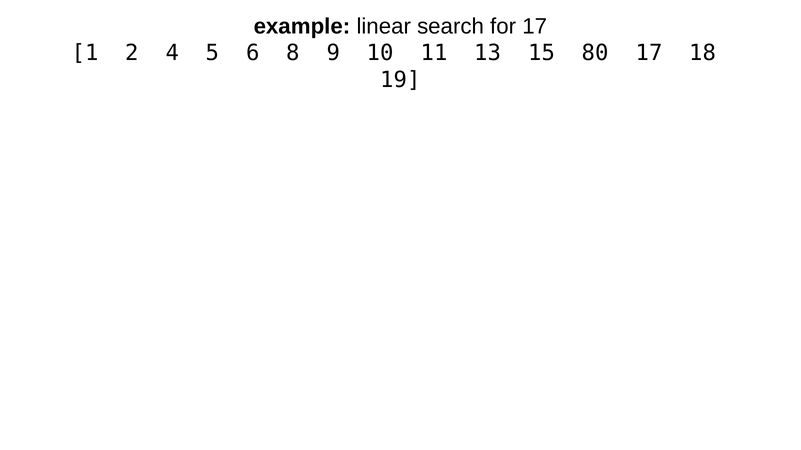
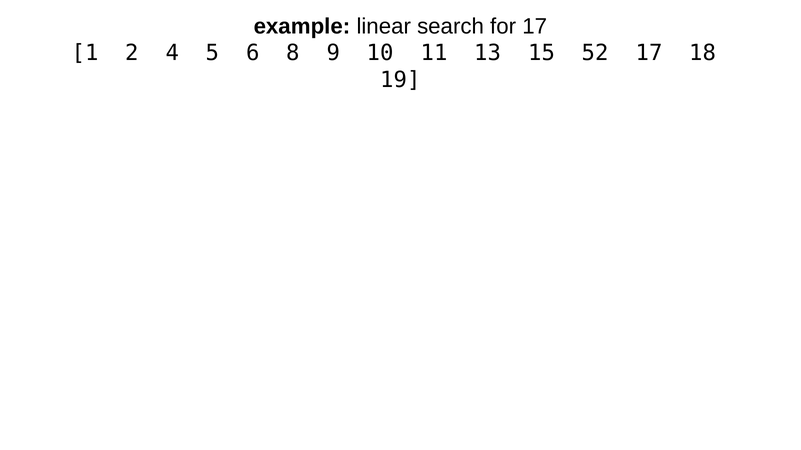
80: 80 -> 52 (595, 53)
